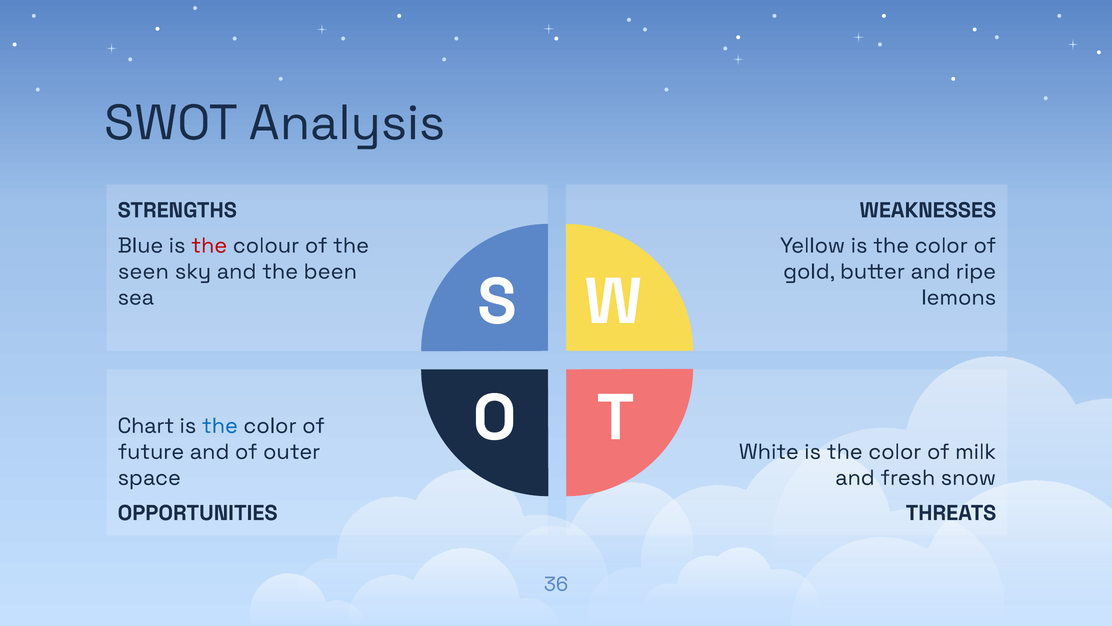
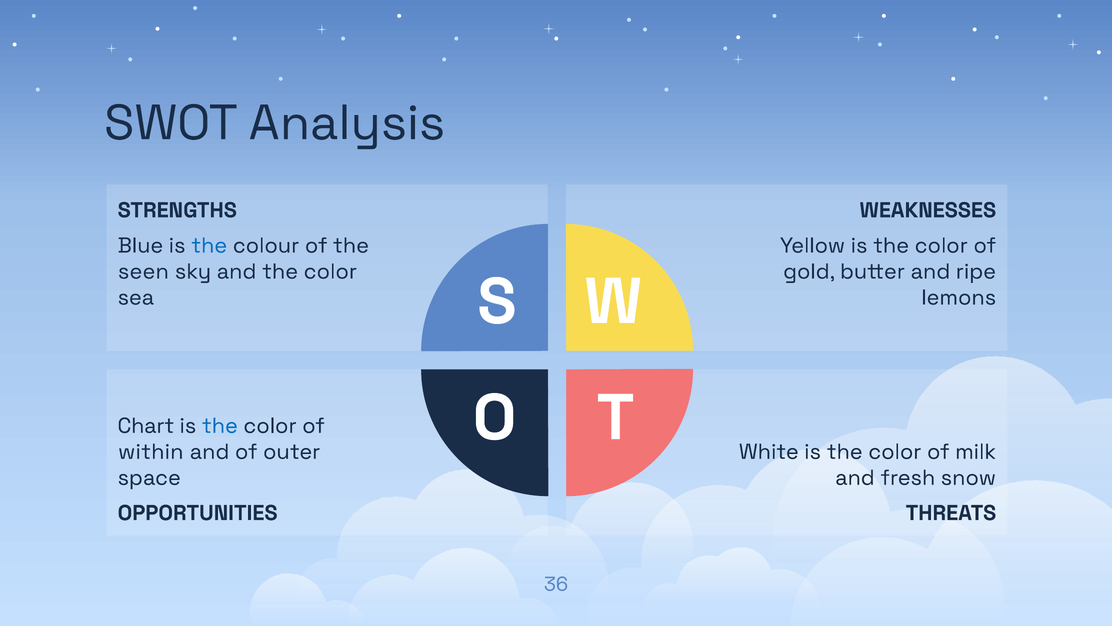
the colour: red -> blue (209, 245)
and the been: been -> color (330, 271)
future: future -> within (151, 451)
